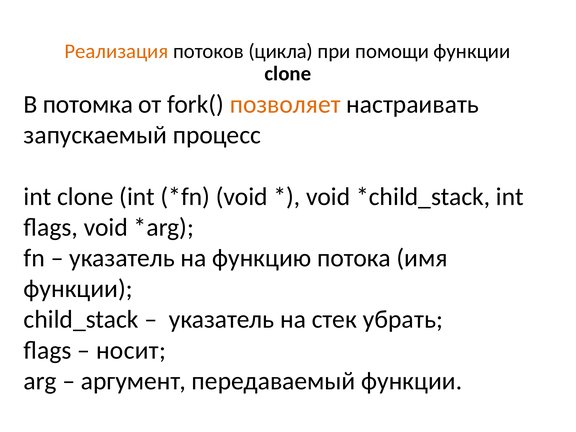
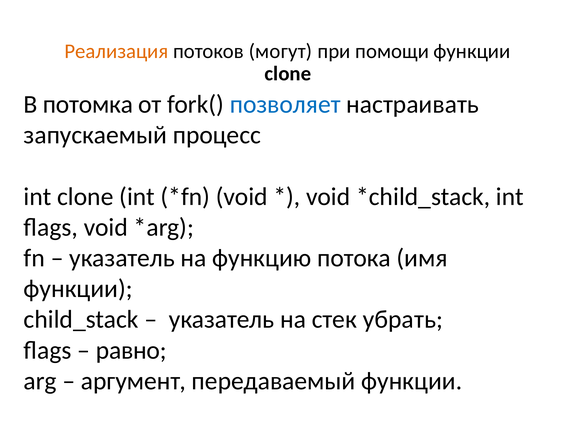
цикла: цикла -> могут (281, 51)
позволяет colour: orange -> blue (285, 104)
носит: носит -> равно (131, 350)
